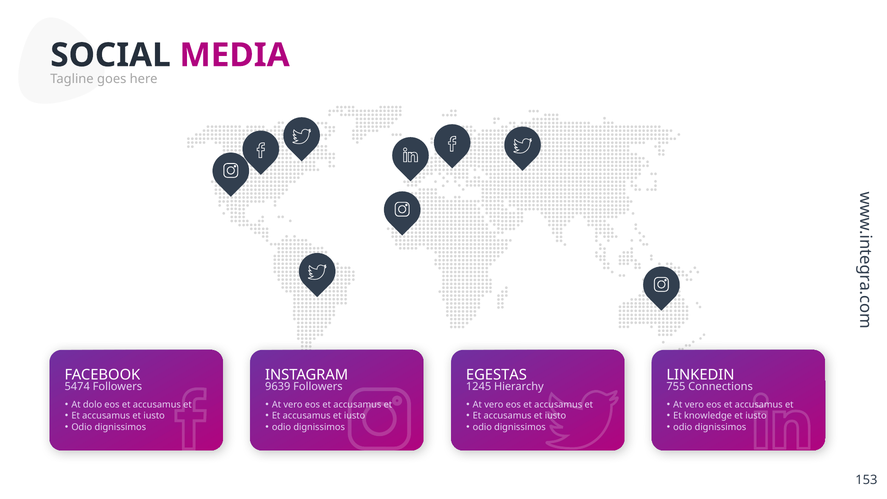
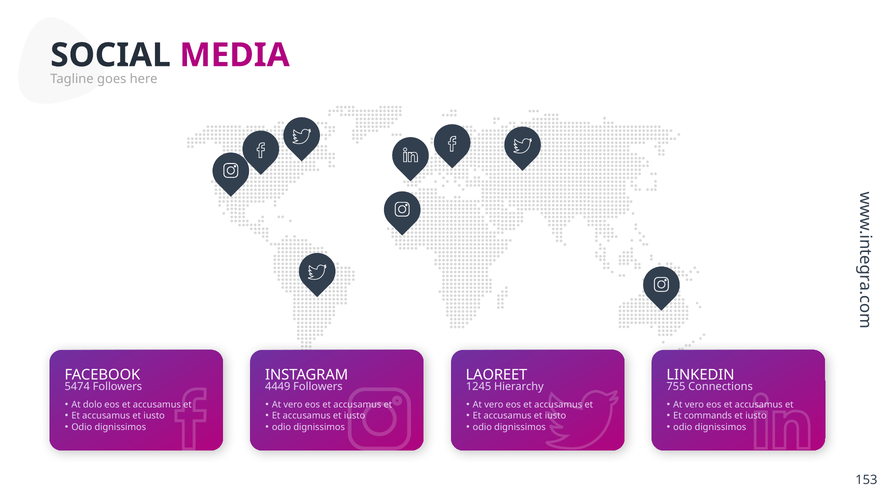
EGESTAS: EGESTAS -> LAOREET (496, 375)
9639: 9639 -> 4449 (278, 387)
knowledge: knowledge -> commands (708, 416)
